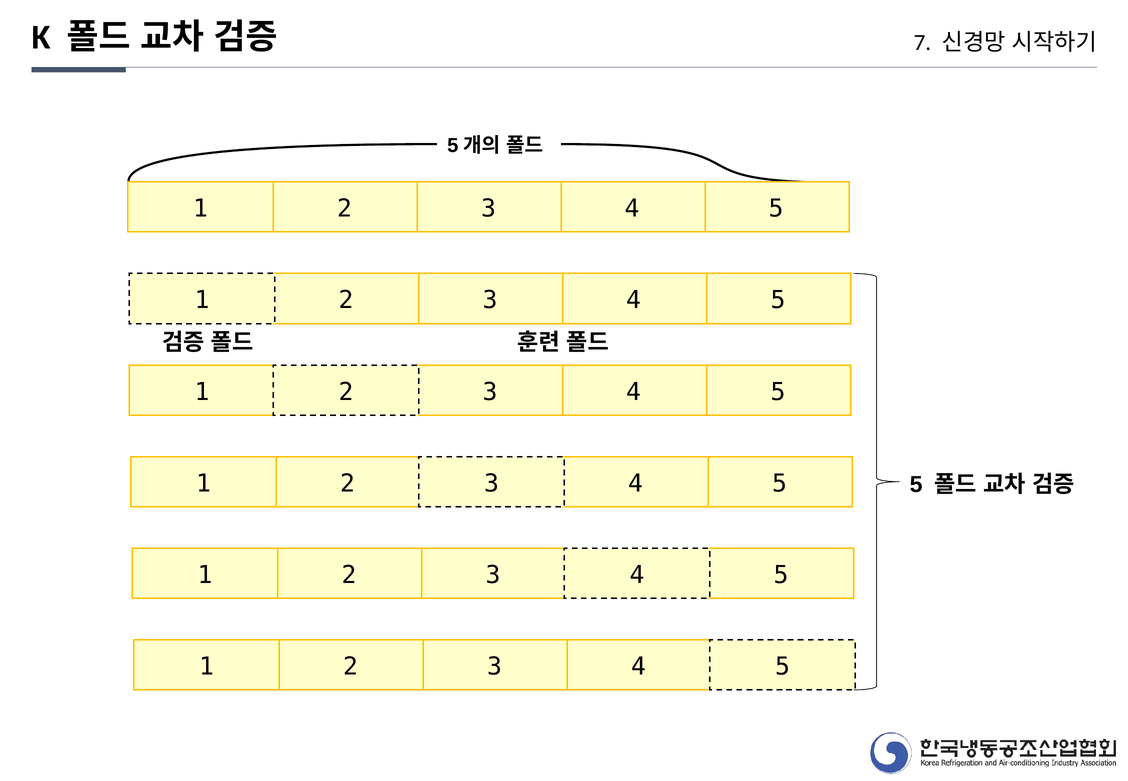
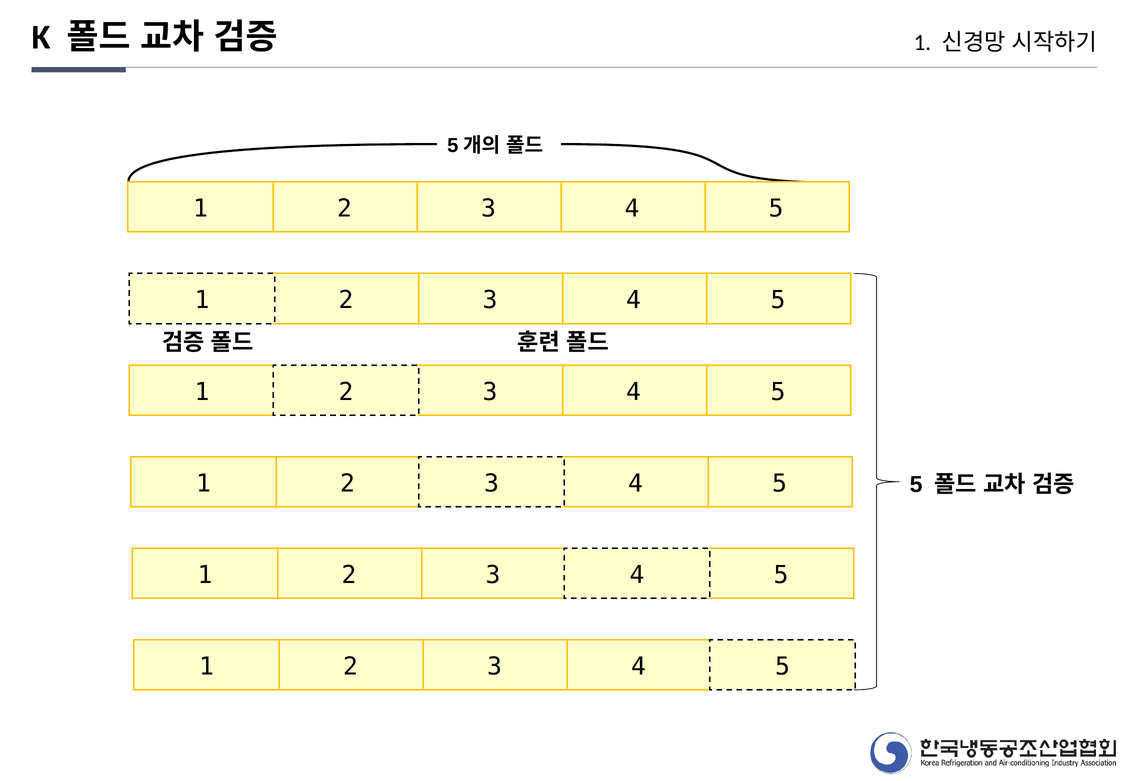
7: 7 -> 1 (922, 43)
